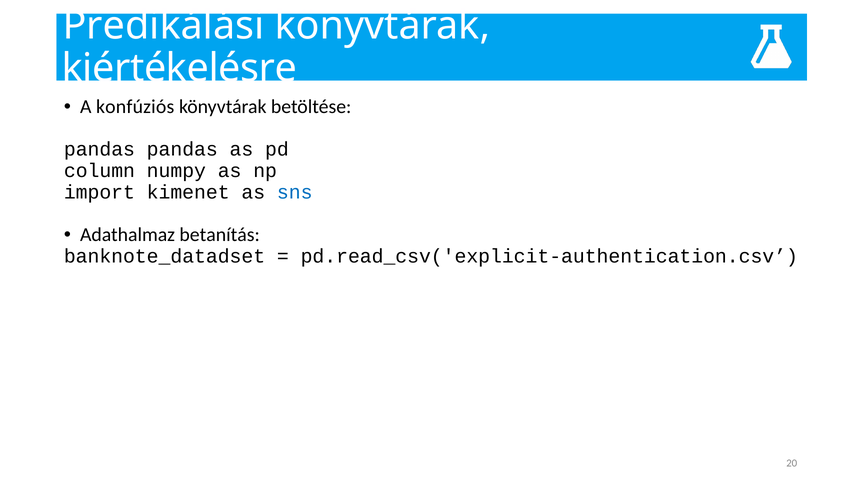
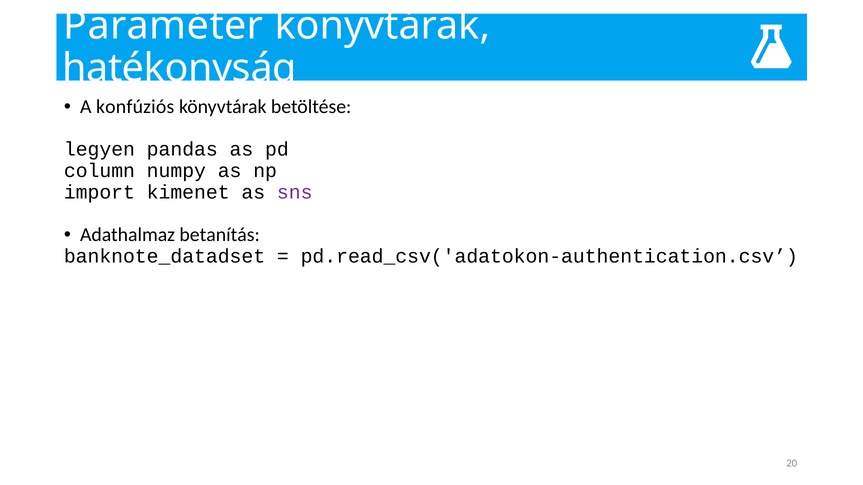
Predikálási: Predikálási -> Paraméter (163, 26)
kiértékelésre: kiértékelésre -> hatékonyság (179, 68)
pandas: pandas -> legyen (99, 150)
sns colour: blue -> purple (295, 192)
pd.read_csv('explicit-authentication.csv: pd.read_csv('explicit-authentication.csv -> pd.read_csv('adatokon-authentication.csv (549, 256)
